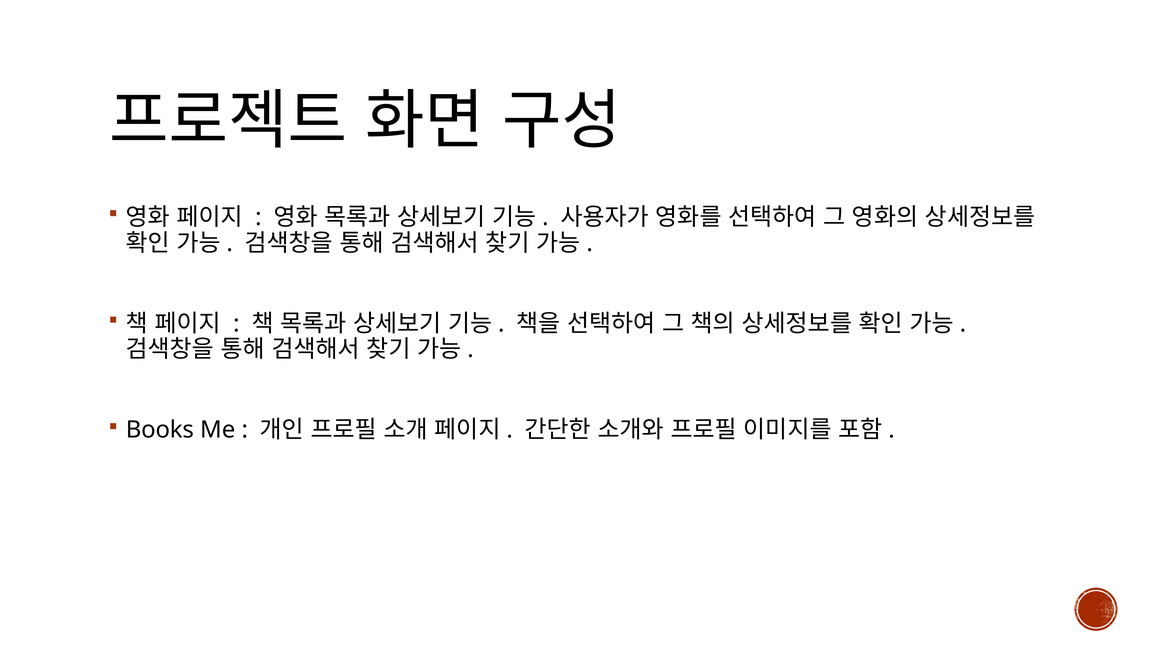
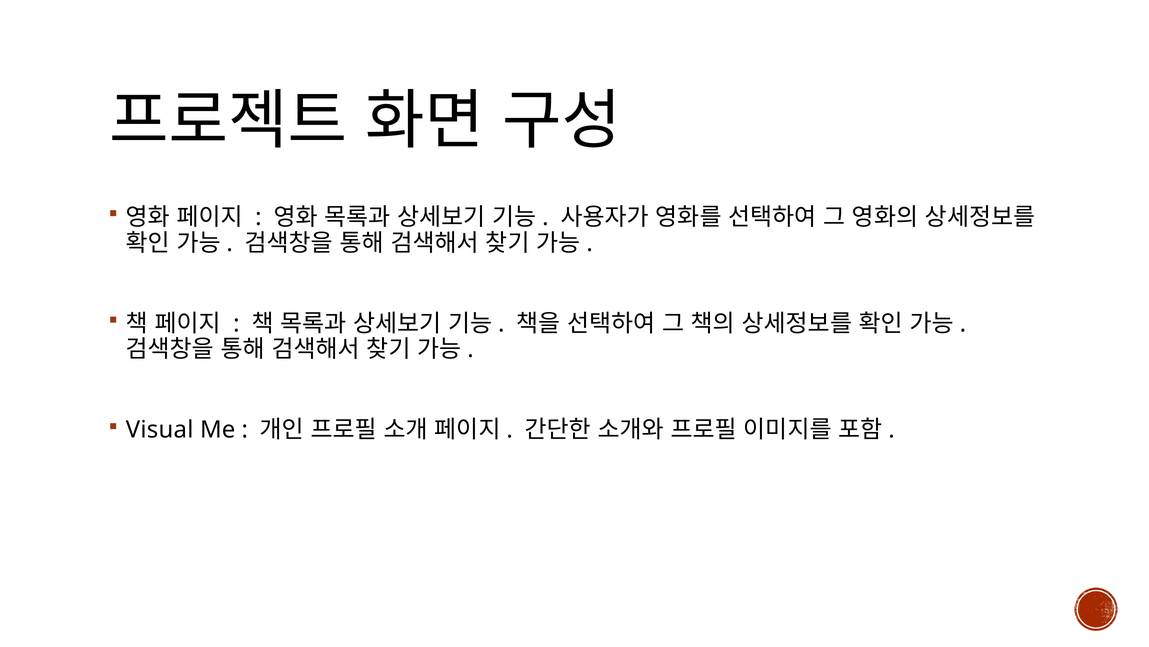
Books: Books -> Visual (160, 430)
